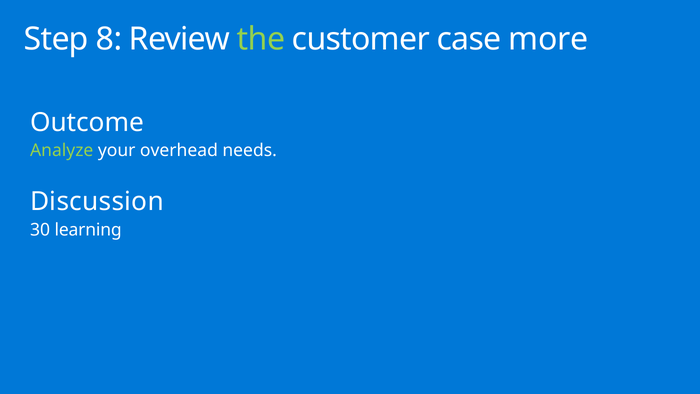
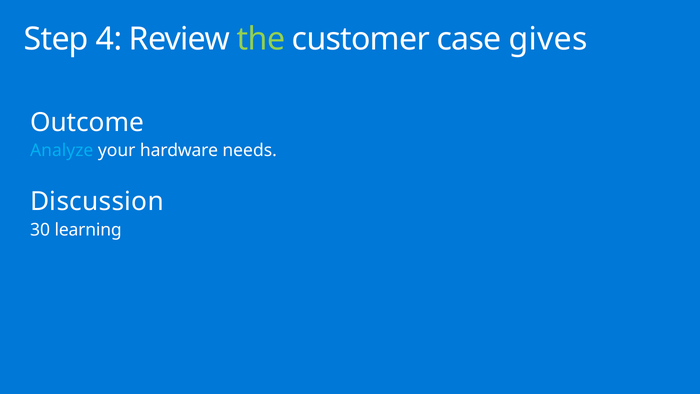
8: 8 -> 4 (109, 39)
more: more -> gives (548, 39)
Analyze colour: light green -> light blue (62, 150)
overhead: overhead -> hardware (179, 150)
